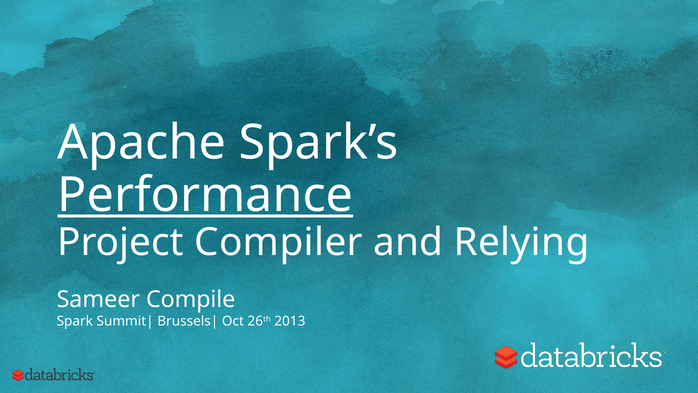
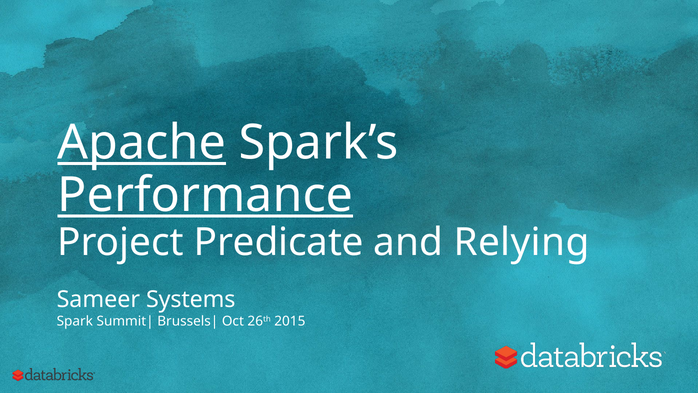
Apache underline: none -> present (142, 143)
Compiler: Compiler -> Predicate (279, 242)
Compile: Compile -> Systems (191, 299)
2013: 2013 -> 2015 (290, 321)
